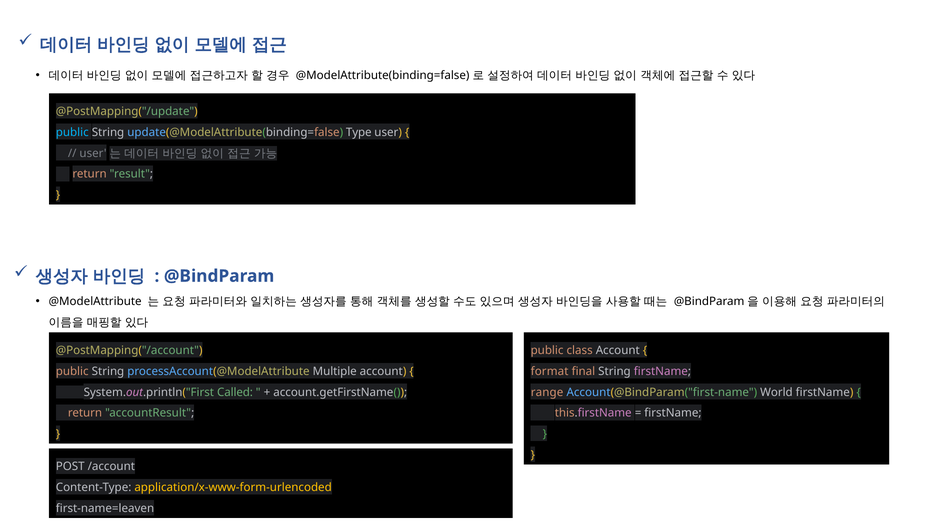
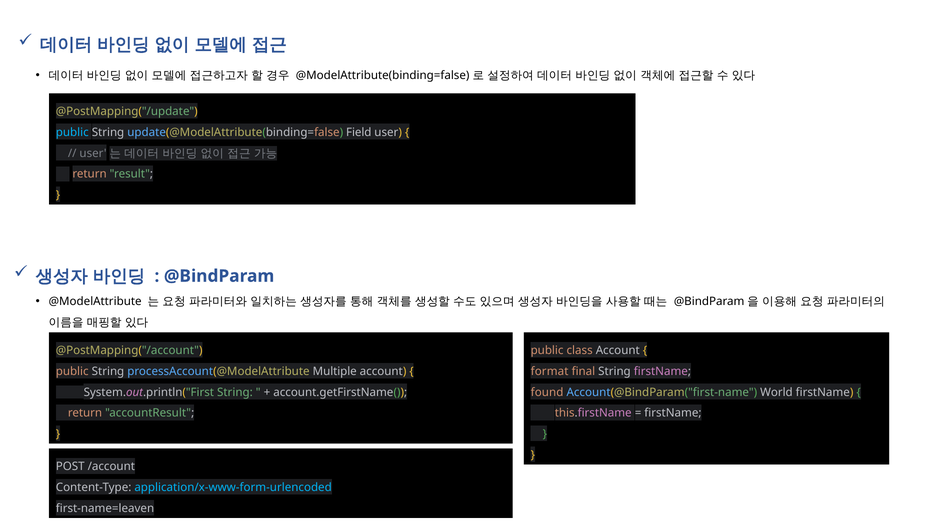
Type: Type -> Field (359, 132)
System.out.println("First Called: Called -> String (235, 392)
range: range -> found (547, 392)
application/x-www-form-urlencoded colour: yellow -> light blue (233, 487)
